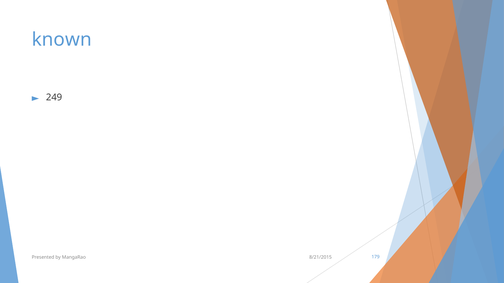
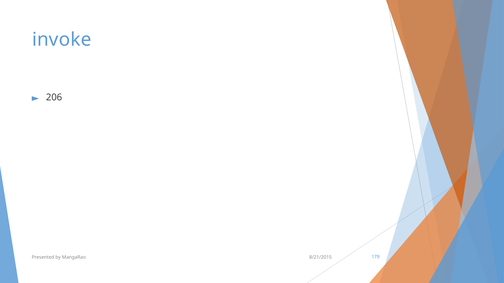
known: known -> invoke (62, 40)
249: 249 -> 206 (54, 98)
